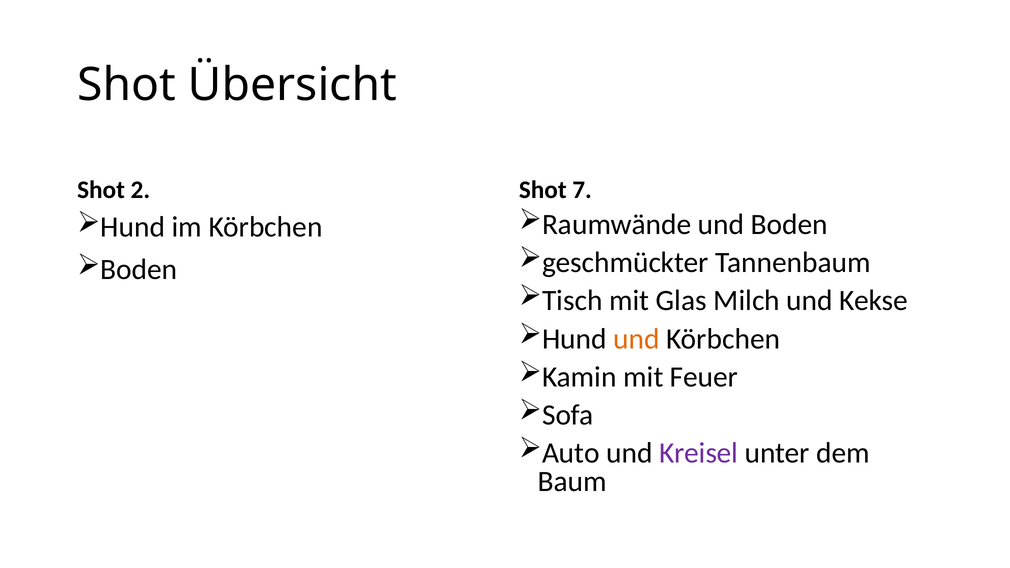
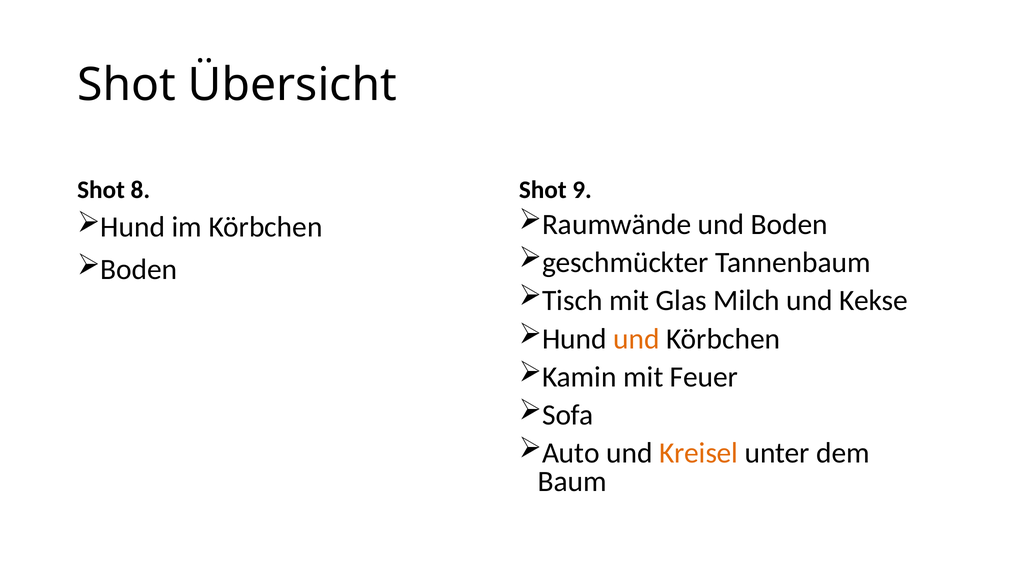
2: 2 -> 8 (140, 190)
7: 7 -> 9 (582, 190)
Kreisel colour: purple -> orange (699, 453)
